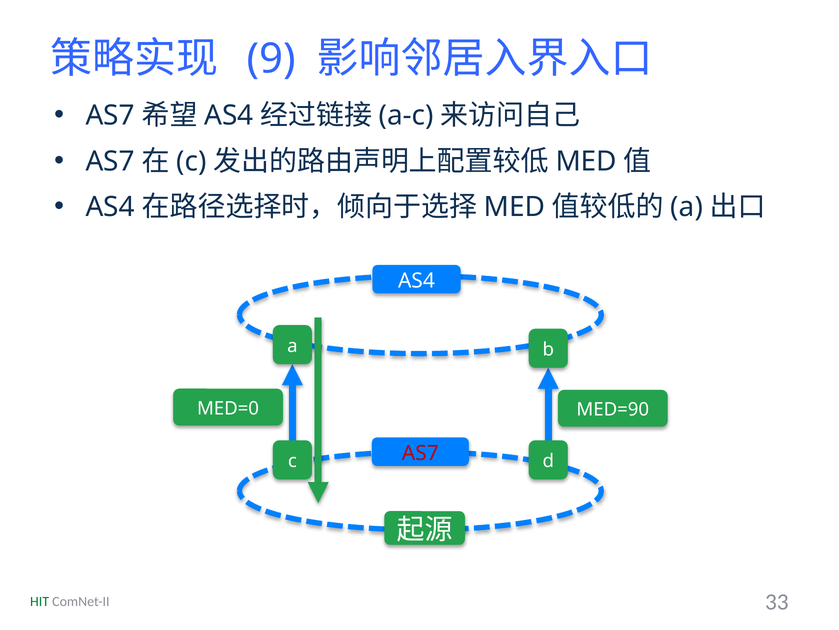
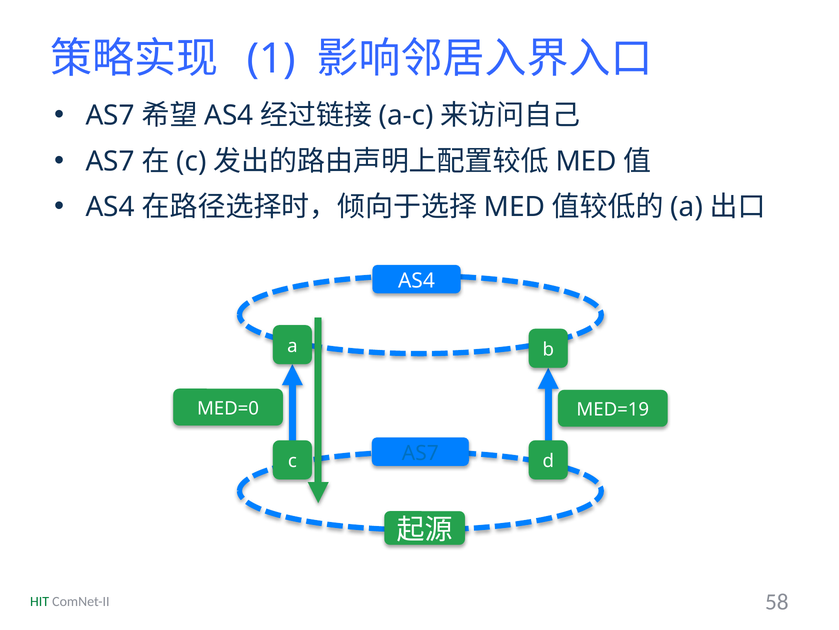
9: 9 -> 1 (271, 59)
MED=90: MED=90 -> MED=19 (613, 409)
AS7 colour: red -> blue (420, 453)
33: 33 -> 58 (777, 601)
